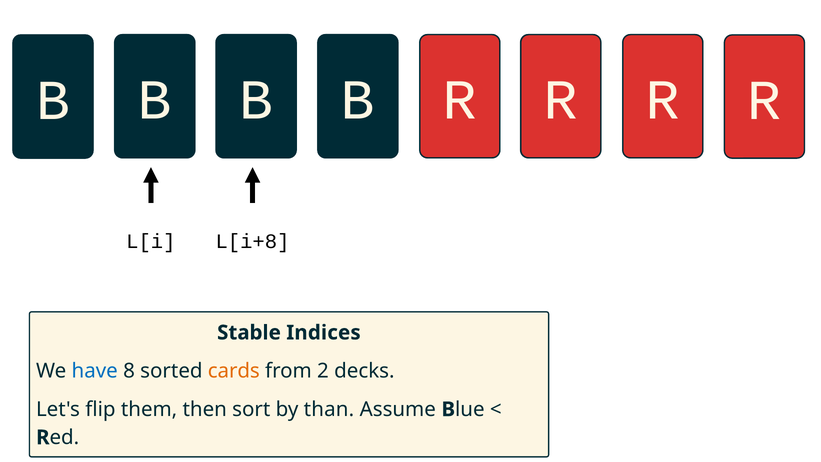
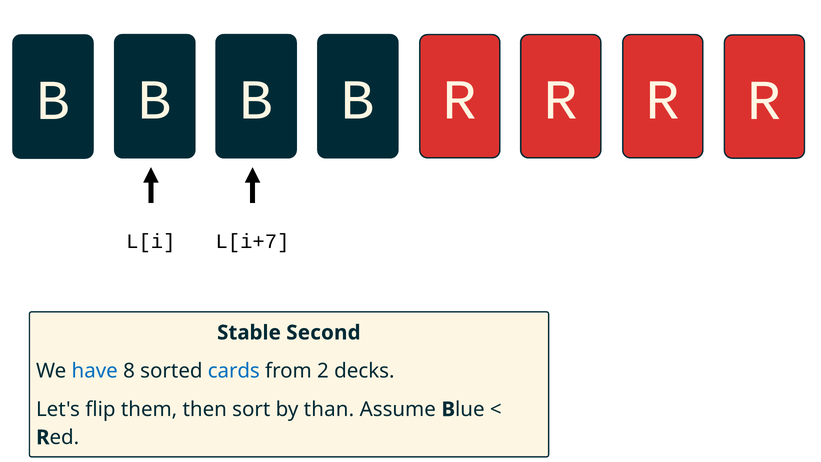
L[i+8: L[i+8 -> L[i+7 (252, 241)
Indices: Indices -> Second (323, 333)
cards colour: orange -> blue (234, 371)
